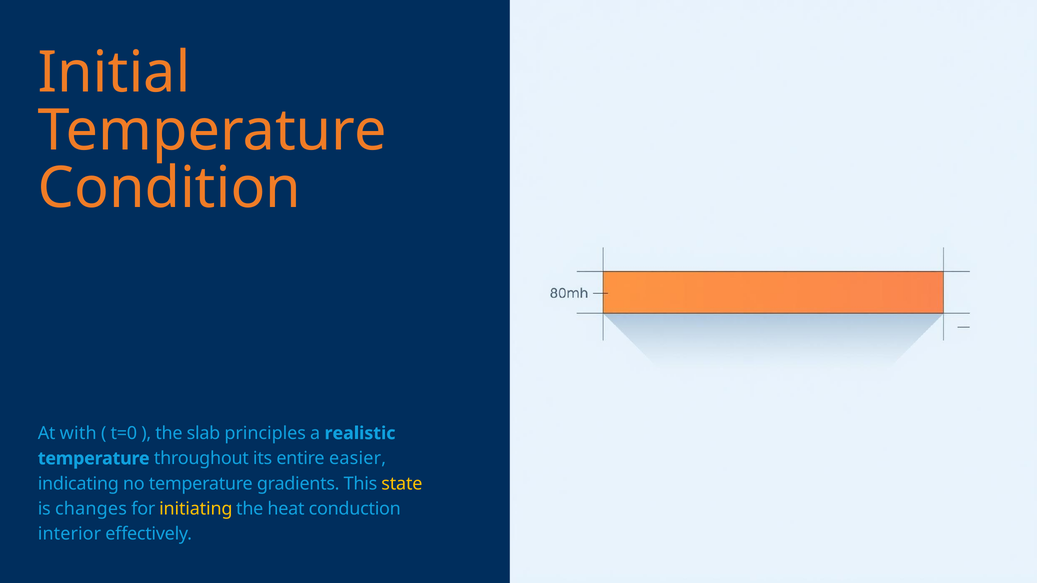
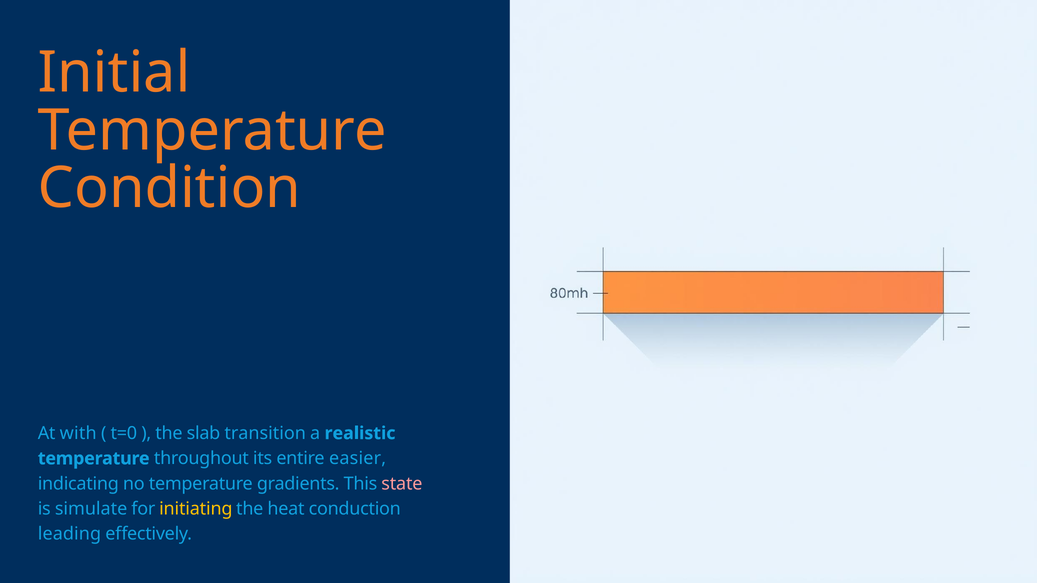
principles: principles -> transition (265, 433)
state colour: yellow -> pink (402, 484)
changes: changes -> simulate (91, 509)
interior: interior -> leading (69, 534)
